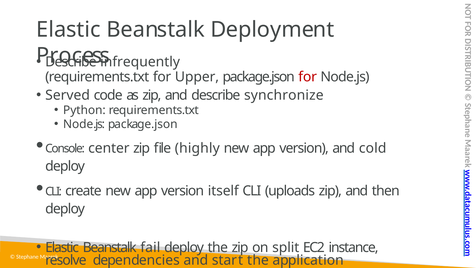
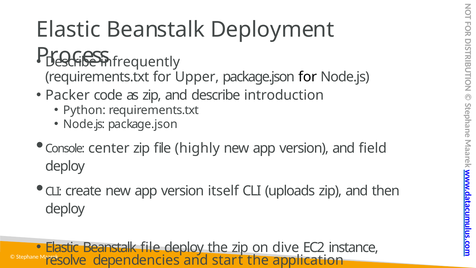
for colour: red -> black (308, 77)
Served: Served -> Packer (68, 95)
synchronize: synchronize -> introduction (284, 95)
cold: cold -> field (373, 148)
Beanstalk fail: fail -> file (150, 247)
split: split -> dive (286, 247)
